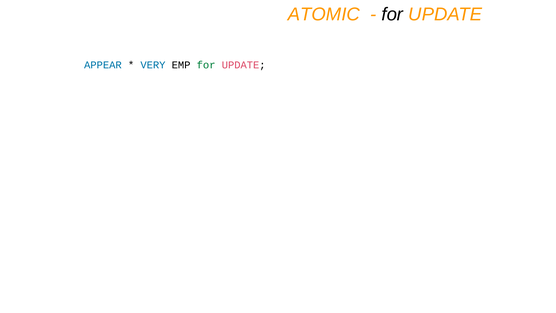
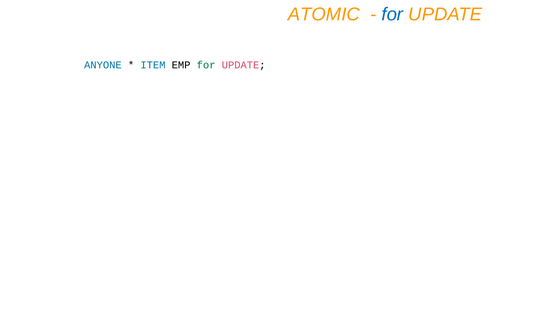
for colour: black -> blue (392, 14)
APPEAR: APPEAR -> ANYONE (103, 65)
VERY: VERY -> ITEM (153, 65)
